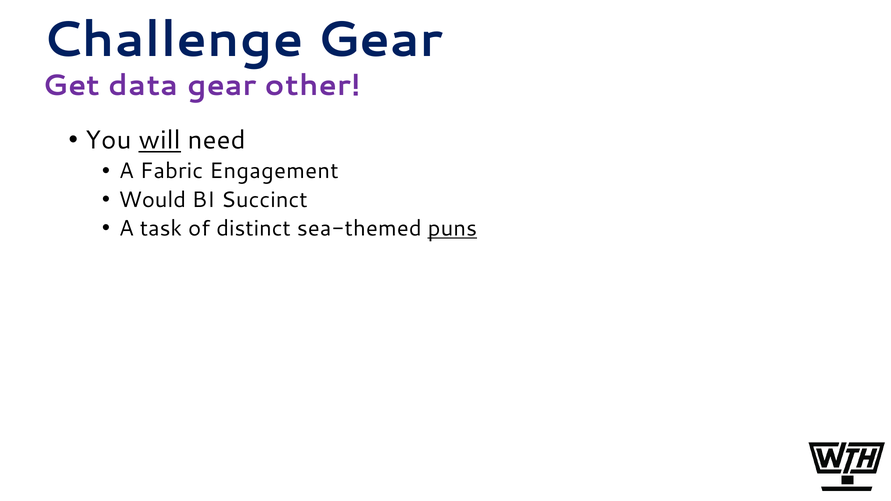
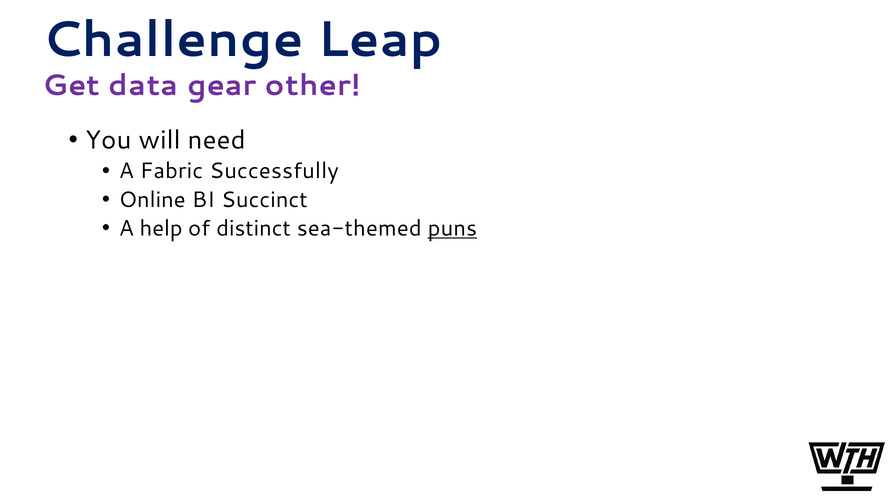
Challenge Gear: Gear -> Leap (380, 40)
will underline: present -> none (160, 140)
Engagement: Engagement -> Successfully (274, 171)
Would: Would -> Online (152, 200)
task: task -> help (161, 228)
